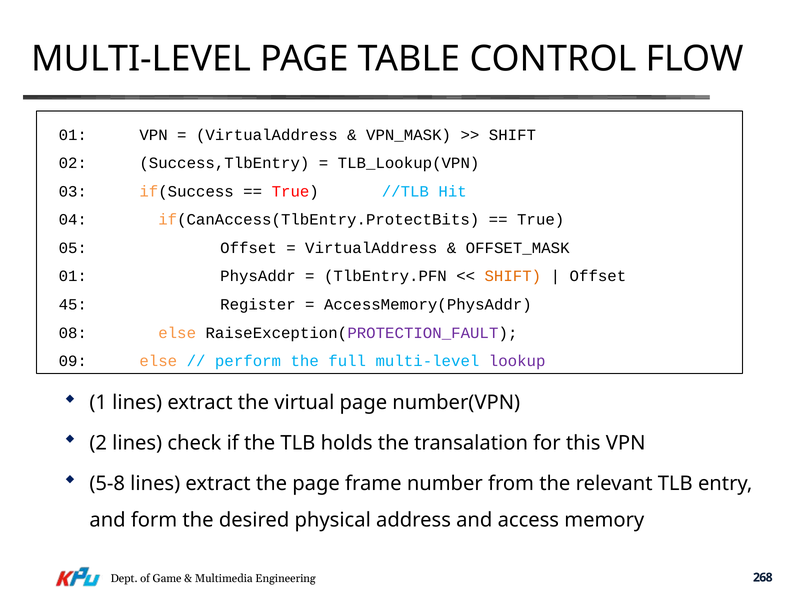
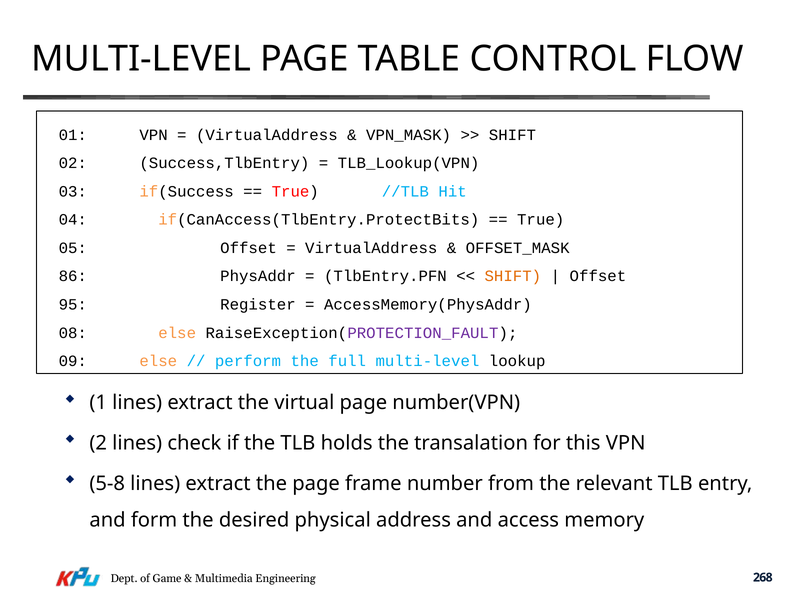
01: 01 -> 86 (73, 276)
45: 45 -> 95 (73, 305)
lookup colour: purple -> black (517, 361)
